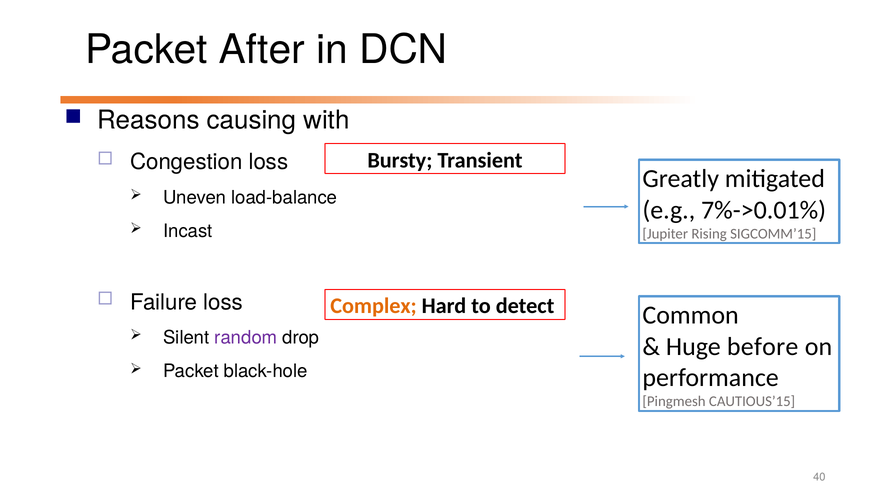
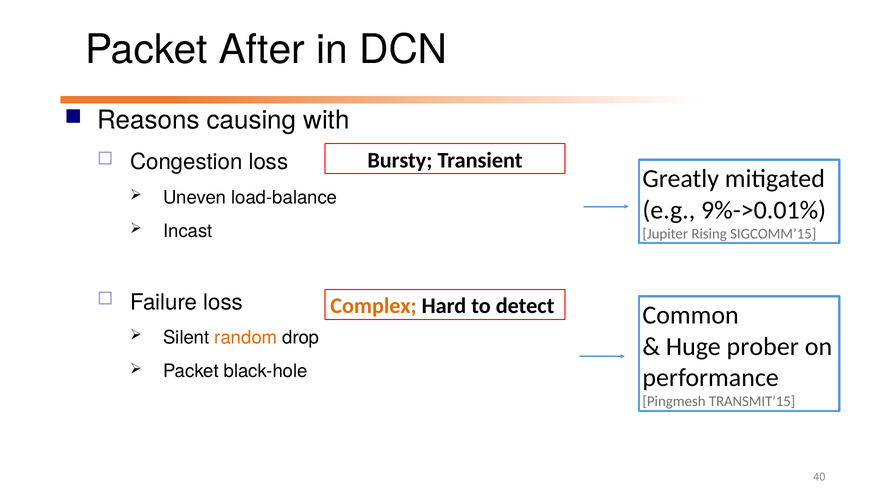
7%->0.01%: 7%->0.01% -> 9%->0.01% (764, 210)
random colour: purple -> orange (246, 337)
before: before -> prober (763, 346)
CAUTIOUS’15: CAUTIOUS’15 -> TRANSMIT’15 (752, 401)
